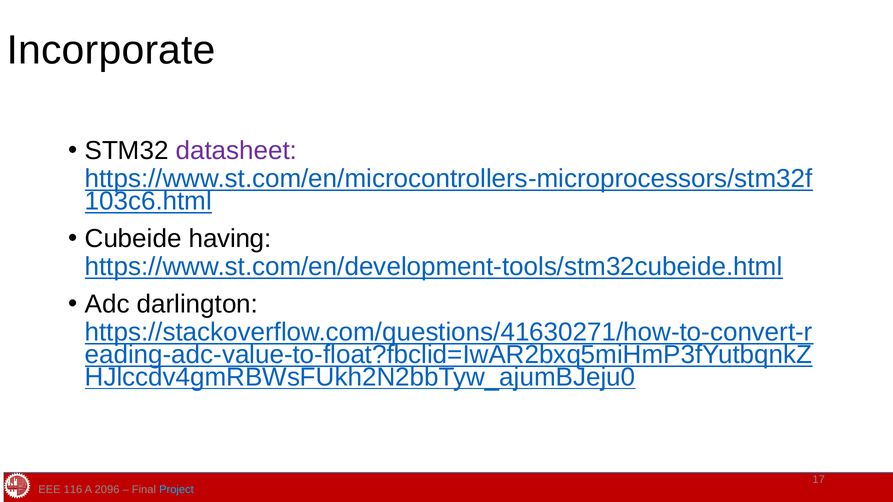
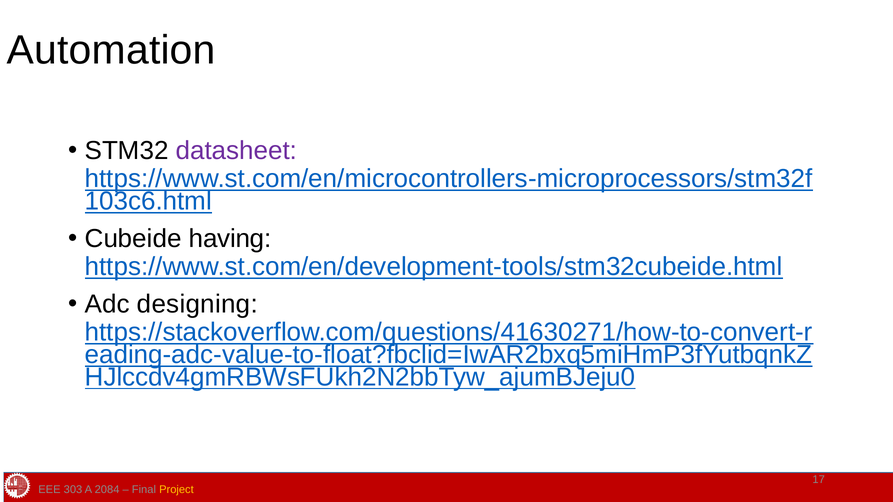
Incorporate: Incorporate -> Automation (111, 51)
darlington: darlington -> designing (197, 304)
116: 116 -> 303 (73, 490)
2096: 2096 -> 2084 (107, 490)
Project colour: light blue -> yellow (176, 490)
